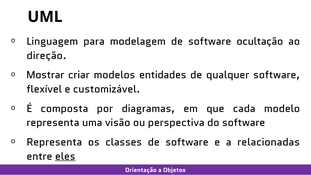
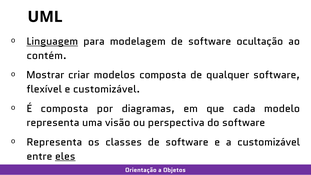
Linguagem underline: none -> present (52, 41)
direção: direção -> contém (47, 56)
modelos entidades: entidades -> composta (163, 75)
a relacionadas: relacionadas -> customizável (269, 142)
